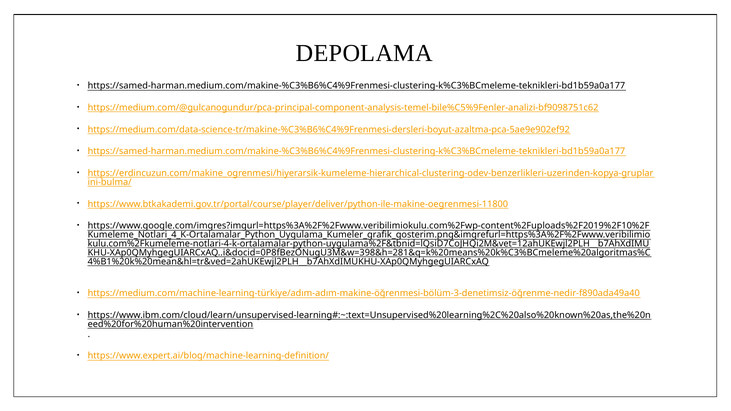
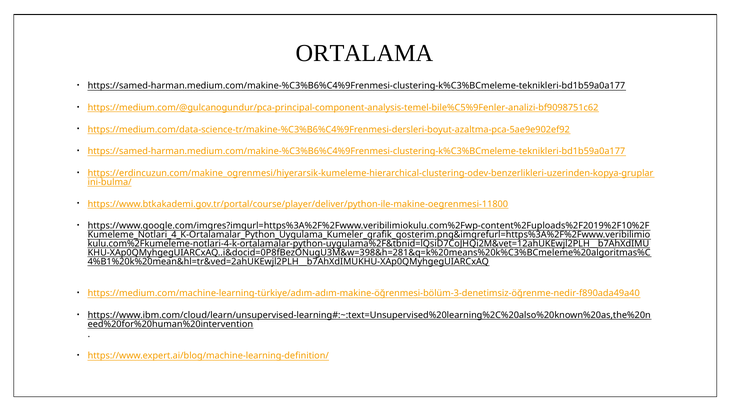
DEPOLAMA: DEPOLAMA -> ORTALAMA (365, 53)
